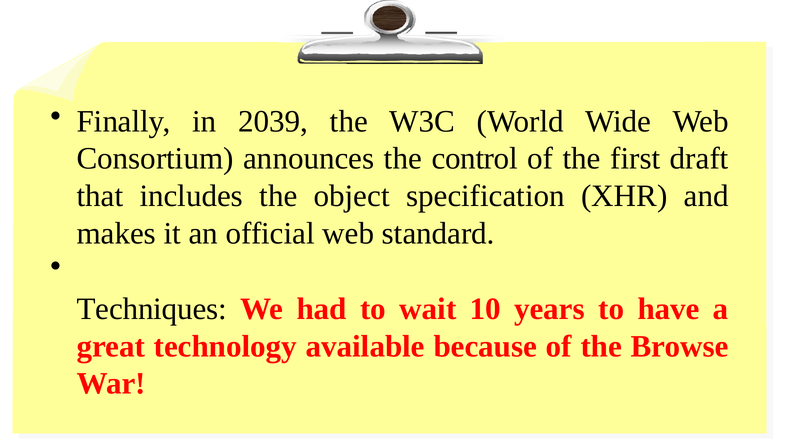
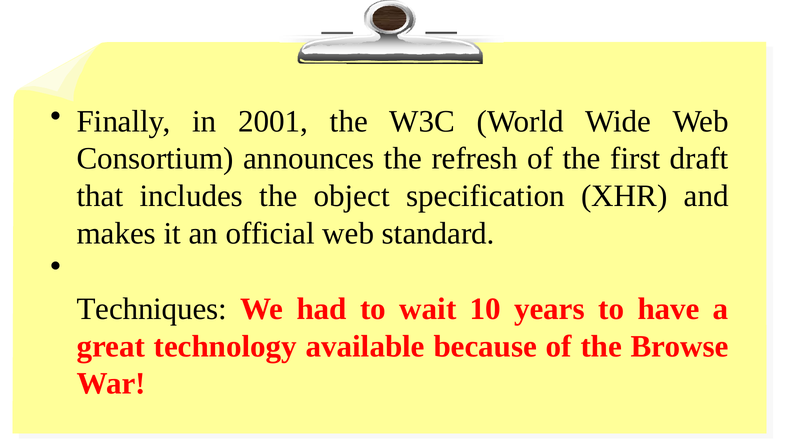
2039: 2039 -> 2001 (273, 121)
control: control -> refresh (475, 159)
